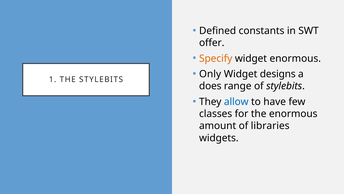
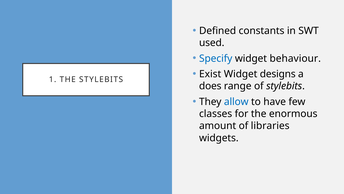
offer: offer -> used (212, 43)
Specify colour: orange -> blue (216, 58)
widget enormous: enormous -> behaviour (295, 58)
Only: Only -> Exist (210, 74)
